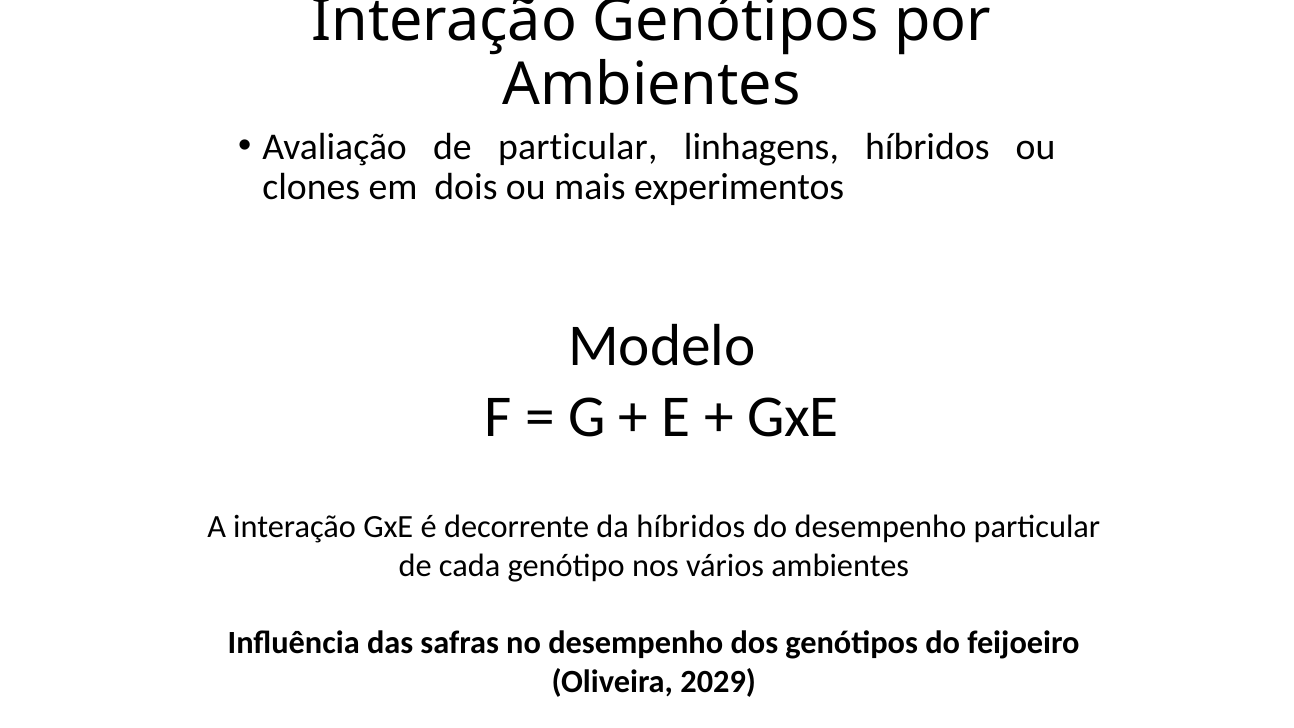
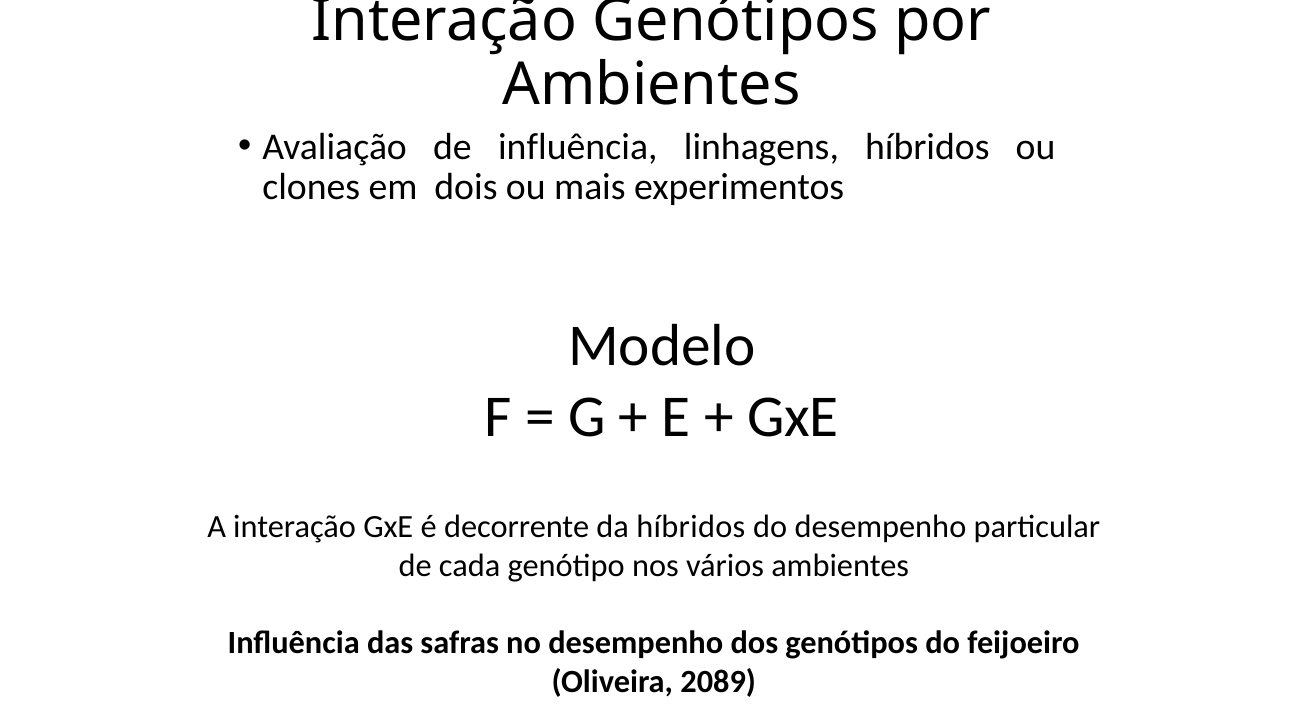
de particular: particular -> influência (578, 147)
2029: 2029 -> 2089 (718, 682)
